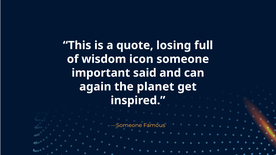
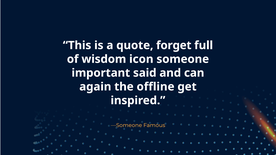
losing: losing -> forget (174, 45)
planet: planet -> offline (156, 87)
